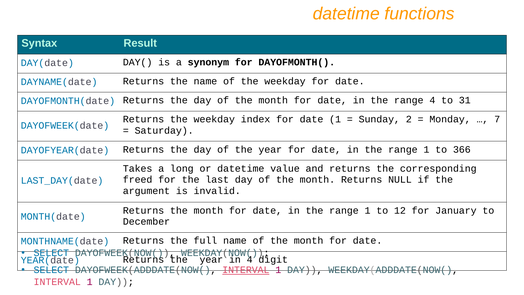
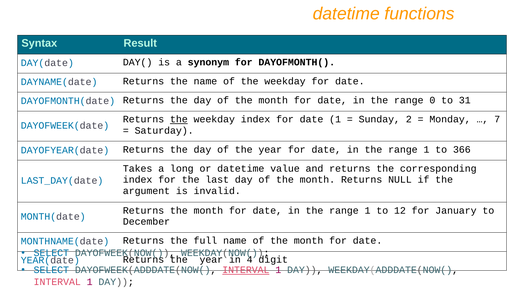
range 4: 4 -> 0 (432, 100)
the underline: none -> present (179, 119)
freed: freed -> index (138, 179)
